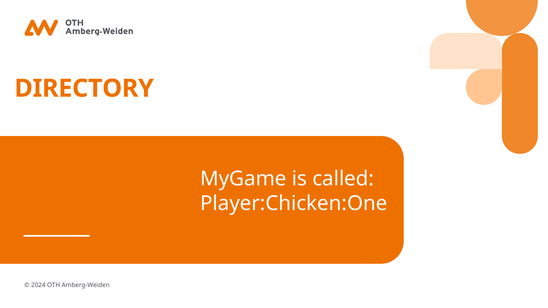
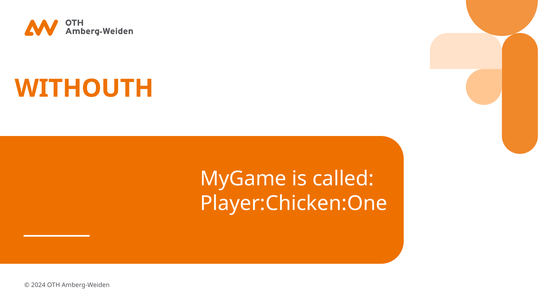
DIRECTORY: DIRECTORY -> WITHOUTH (84, 88)
